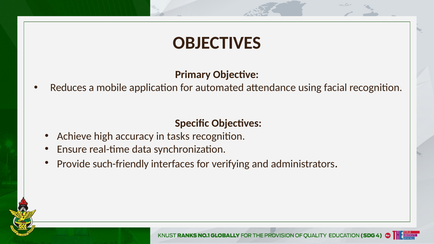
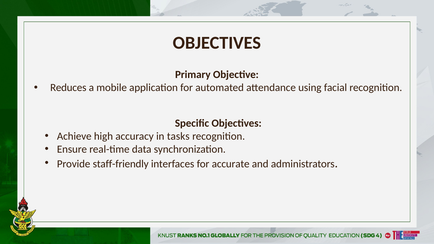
such-friendly: such-friendly -> staff-friendly (121, 164)
verifying: verifying -> accurate (231, 164)
